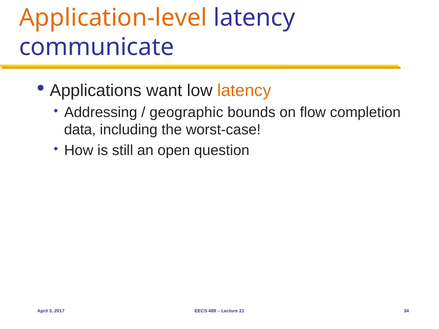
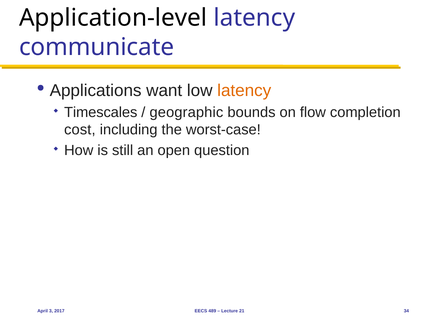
Application-level colour: orange -> black (113, 18)
Addressing: Addressing -> Timescales (101, 112)
data: data -> cost (80, 130)
